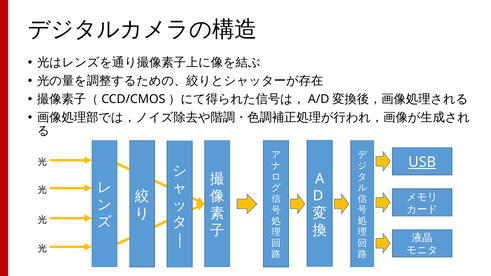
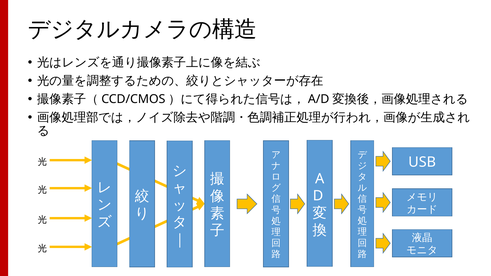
USB underline: present -> none (422, 162)
